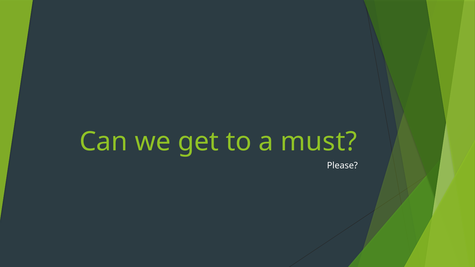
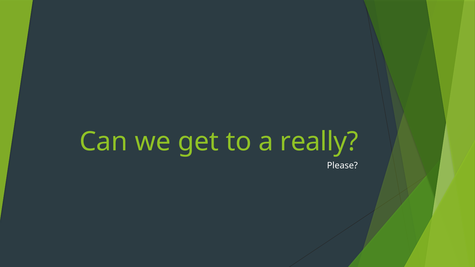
must: must -> really (319, 142)
